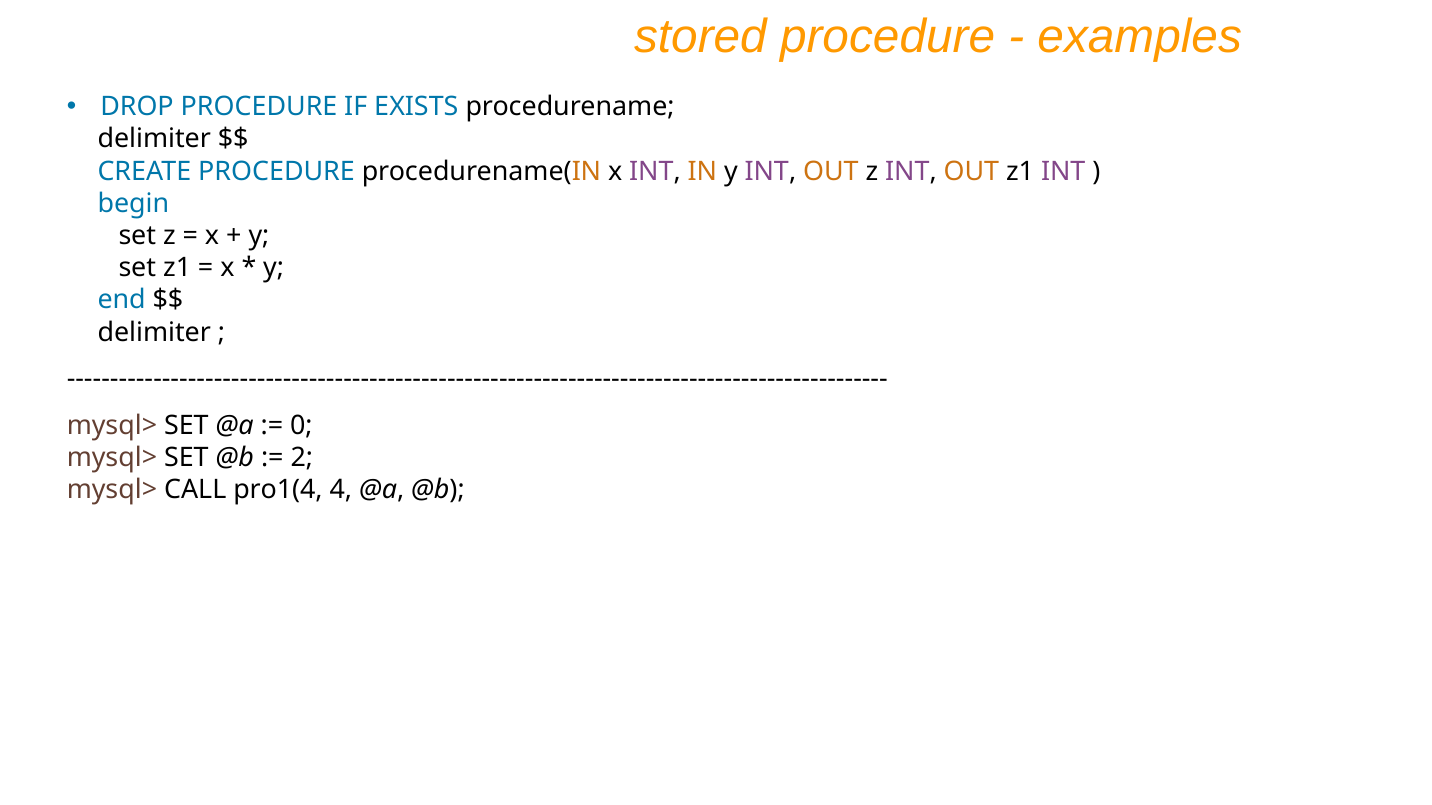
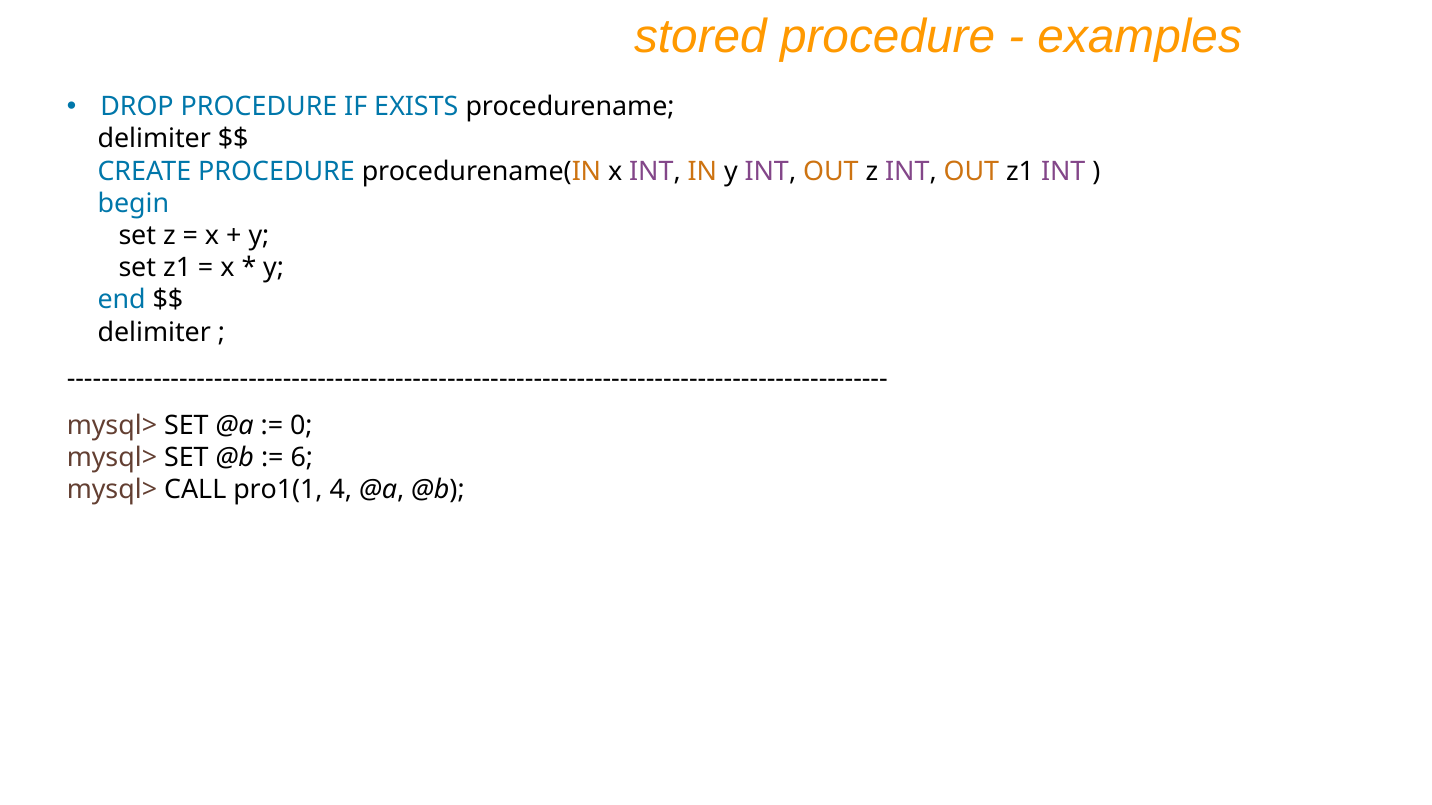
2: 2 -> 6 (302, 458)
pro1(4: pro1(4 -> pro1(1 (278, 490)
